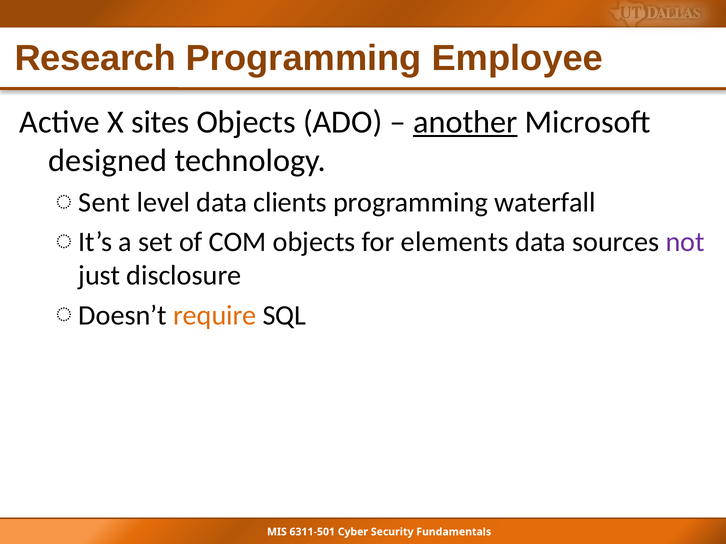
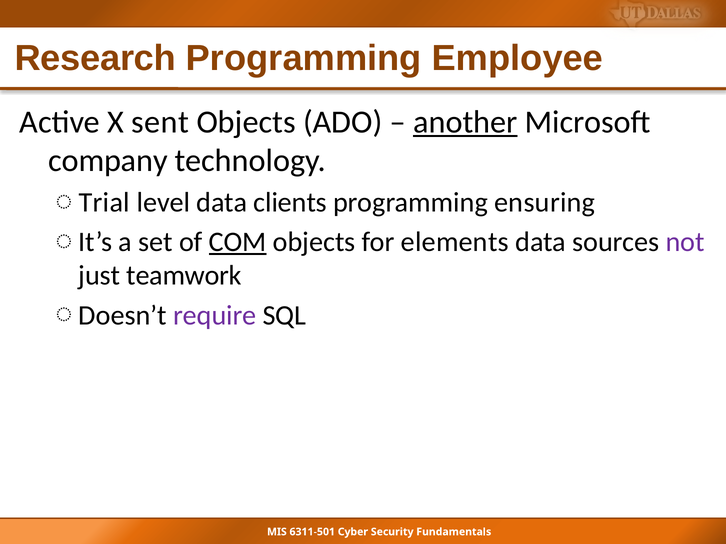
sites: sites -> sent (160, 122)
designed: designed -> company (108, 161)
Sent: Sent -> Trial (104, 202)
waterfall: waterfall -> ensuring (545, 202)
COM underline: none -> present (238, 242)
disclosure: disclosure -> teamwork (184, 276)
require colour: orange -> purple (215, 315)
